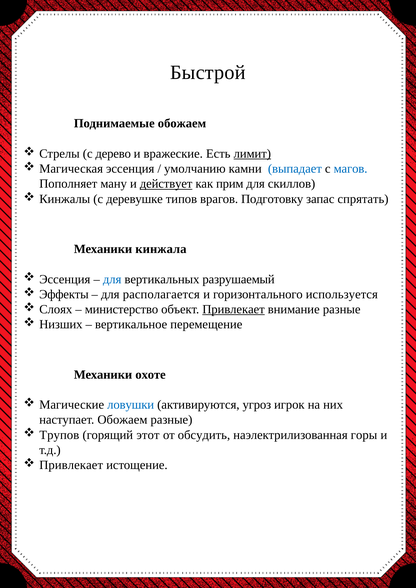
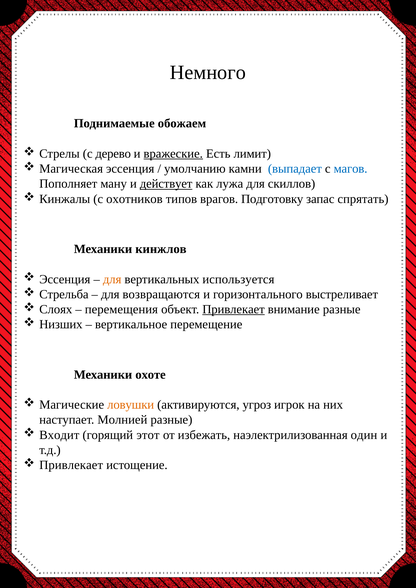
Быстрой: Быстрой -> Немного (208, 73)
вражеские underline: none -> present (173, 154)
лимит underline: present -> none (252, 154)
прим: прим -> лужа (230, 184)
деревушке: деревушке -> охотников (134, 199)
кинжала: кинжала -> кинжлов (161, 249)
для colour: blue -> orange (112, 279)
разрушаемый: разрушаемый -> используется (238, 279)
Эффекты: Эффекты -> Стрельба (64, 294)
располагается: располагается -> возвращаются (161, 294)
используется: используется -> выстреливает (342, 294)
министерство: министерство -> перемещения (121, 310)
ловушки colour: blue -> orange (131, 405)
наступает Обожаем: Обожаем -> Молнией (122, 420)
Трупов: Трупов -> Входит (59, 435)
обсудить: обсудить -> избежать (204, 435)
горы: горы -> один (364, 435)
